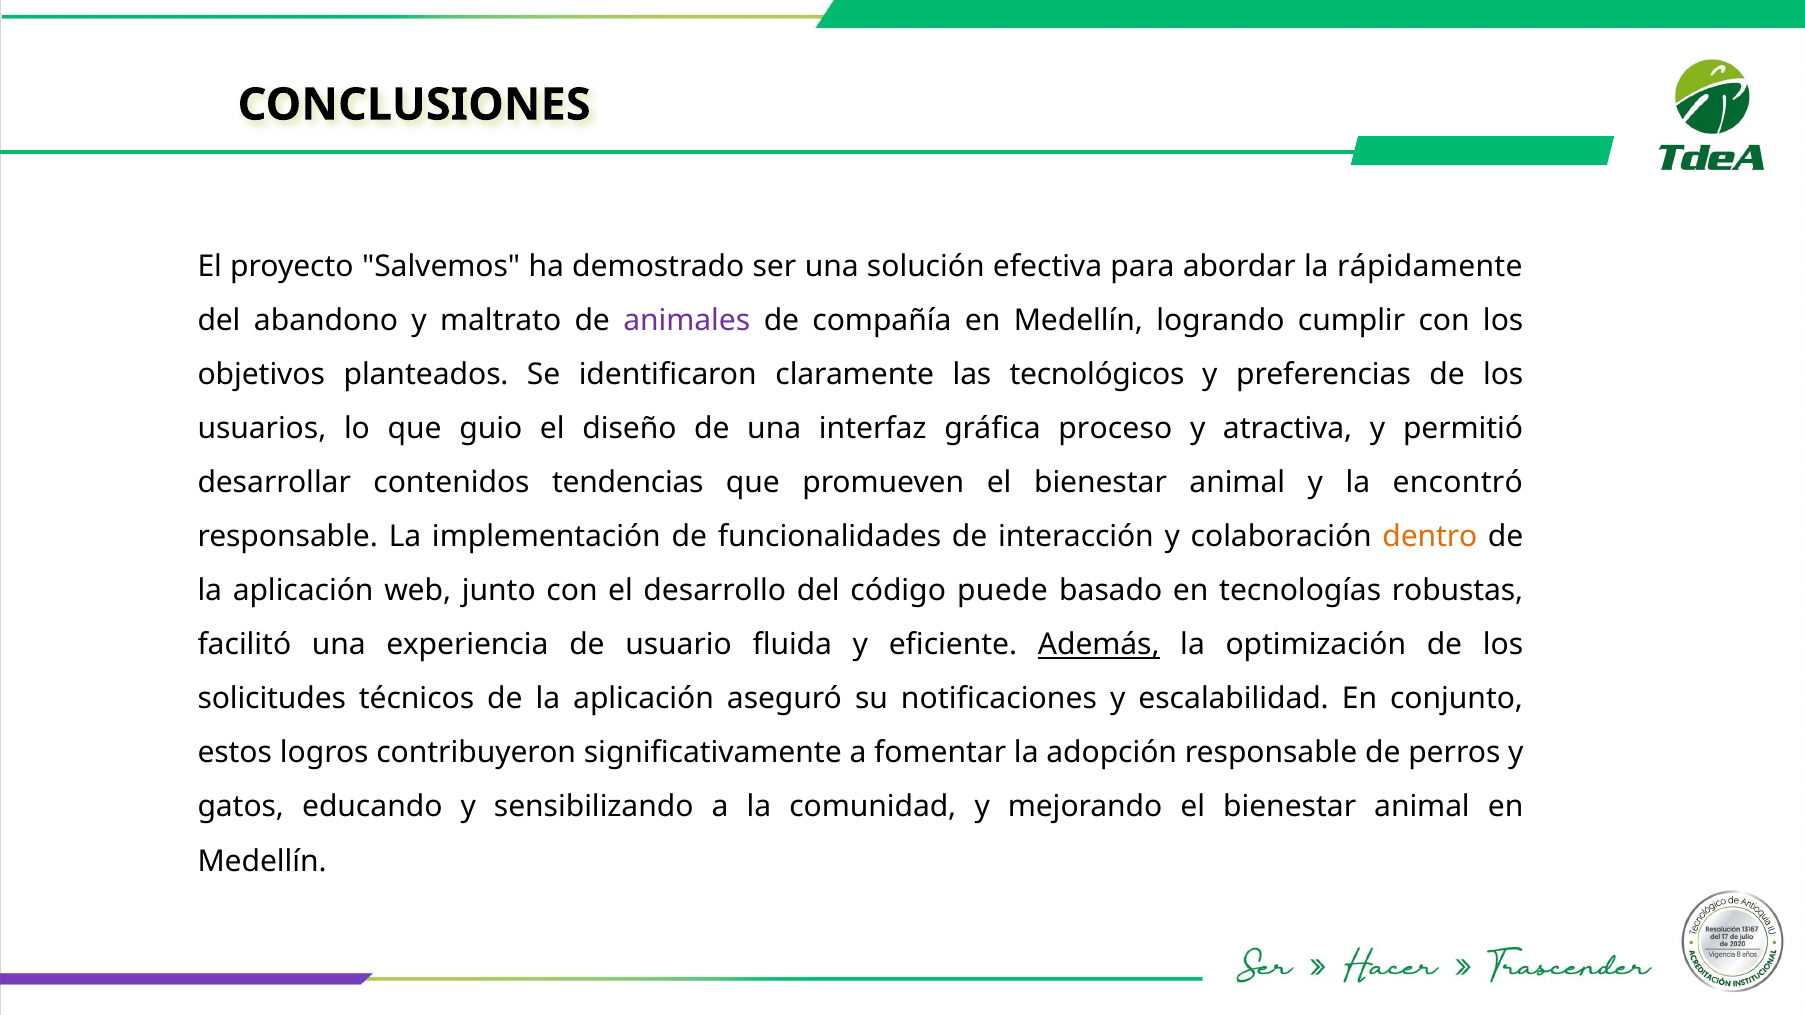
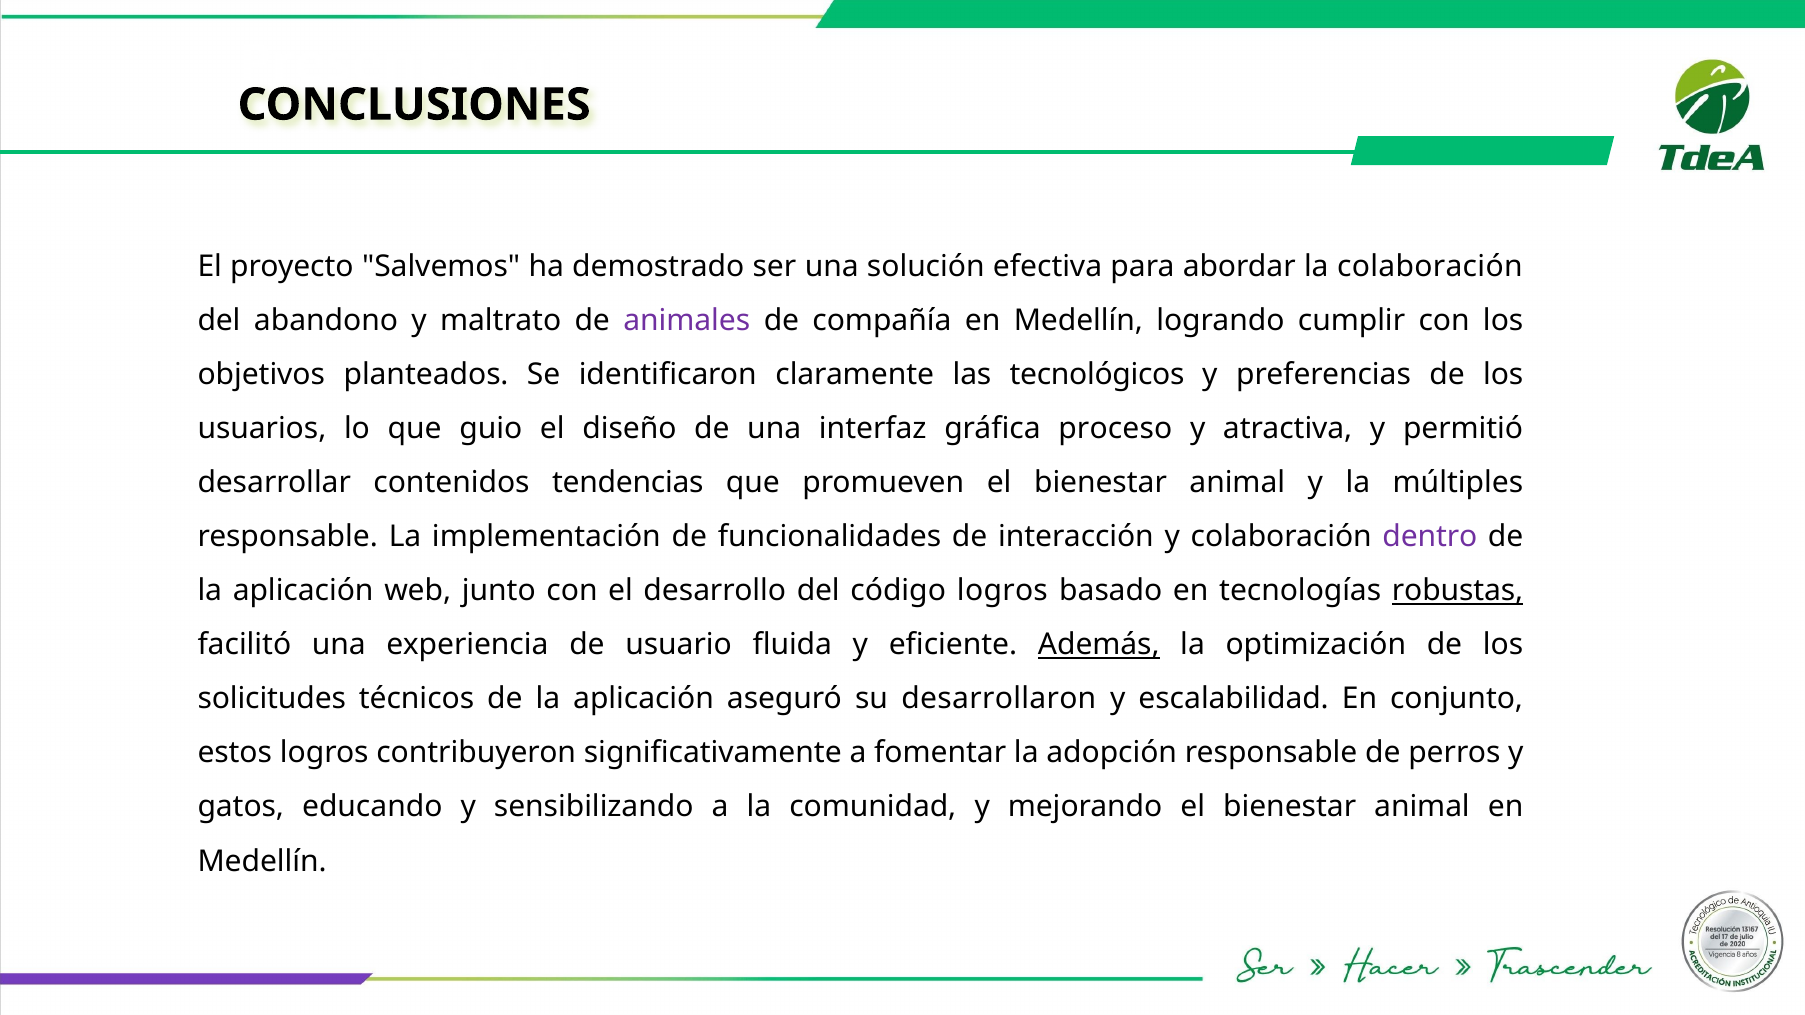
la rápidamente: rápidamente -> colaboración (1430, 266)
encontró: encontró -> múltiples (1458, 483)
dentro colour: orange -> purple (1430, 537)
código puede: puede -> logros (1002, 591)
robustas underline: none -> present (1458, 591)
notificaciones: notificaciones -> desarrollaron (999, 699)
